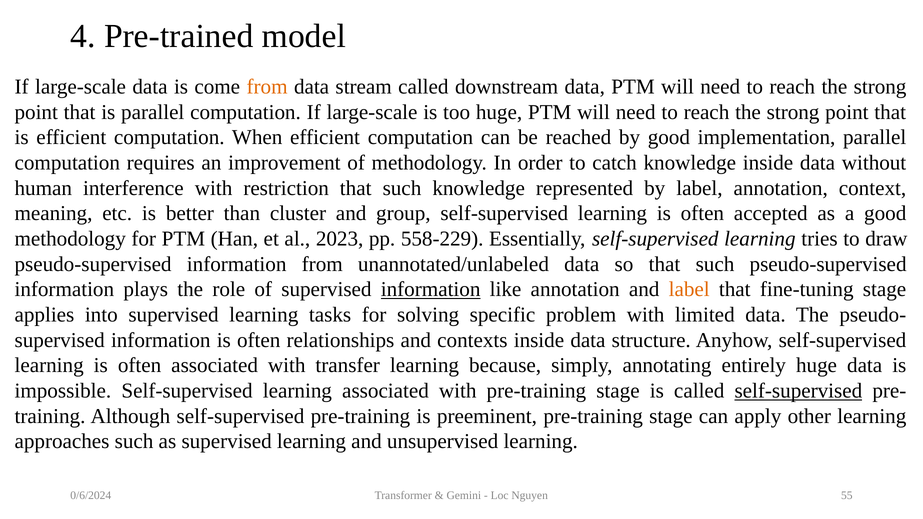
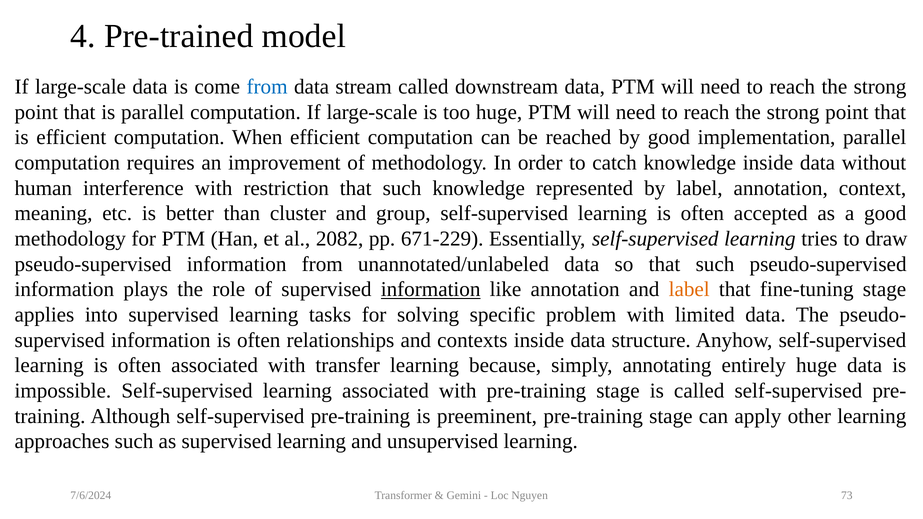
from colour: orange -> blue (267, 87)
2023: 2023 -> 2082 (340, 239)
558-229: 558-229 -> 671-229 (442, 239)
self-supervised underline: present -> none (798, 391)
0/6/2024: 0/6/2024 -> 7/6/2024 (91, 496)
55: 55 -> 73 (847, 496)
